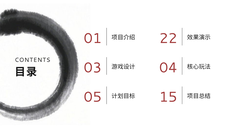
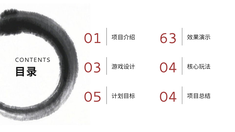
22: 22 -> 63 (168, 38)
15: 15 -> 04 (168, 97)
